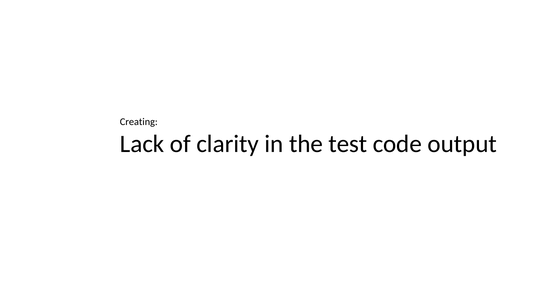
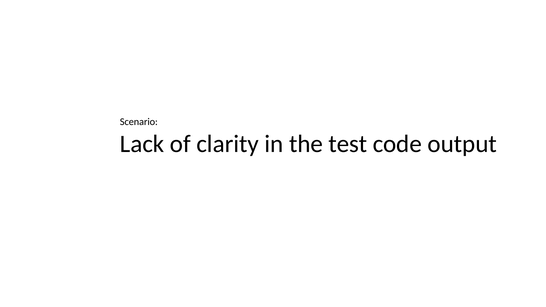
Creating: Creating -> Scenario (139, 122)
